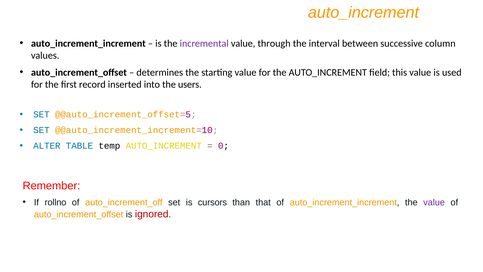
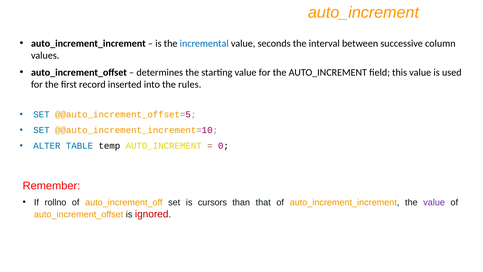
incremental colour: purple -> blue (204, 43)
through: through -> seconds (274, 43)
users: users -> rules (190, 84)
